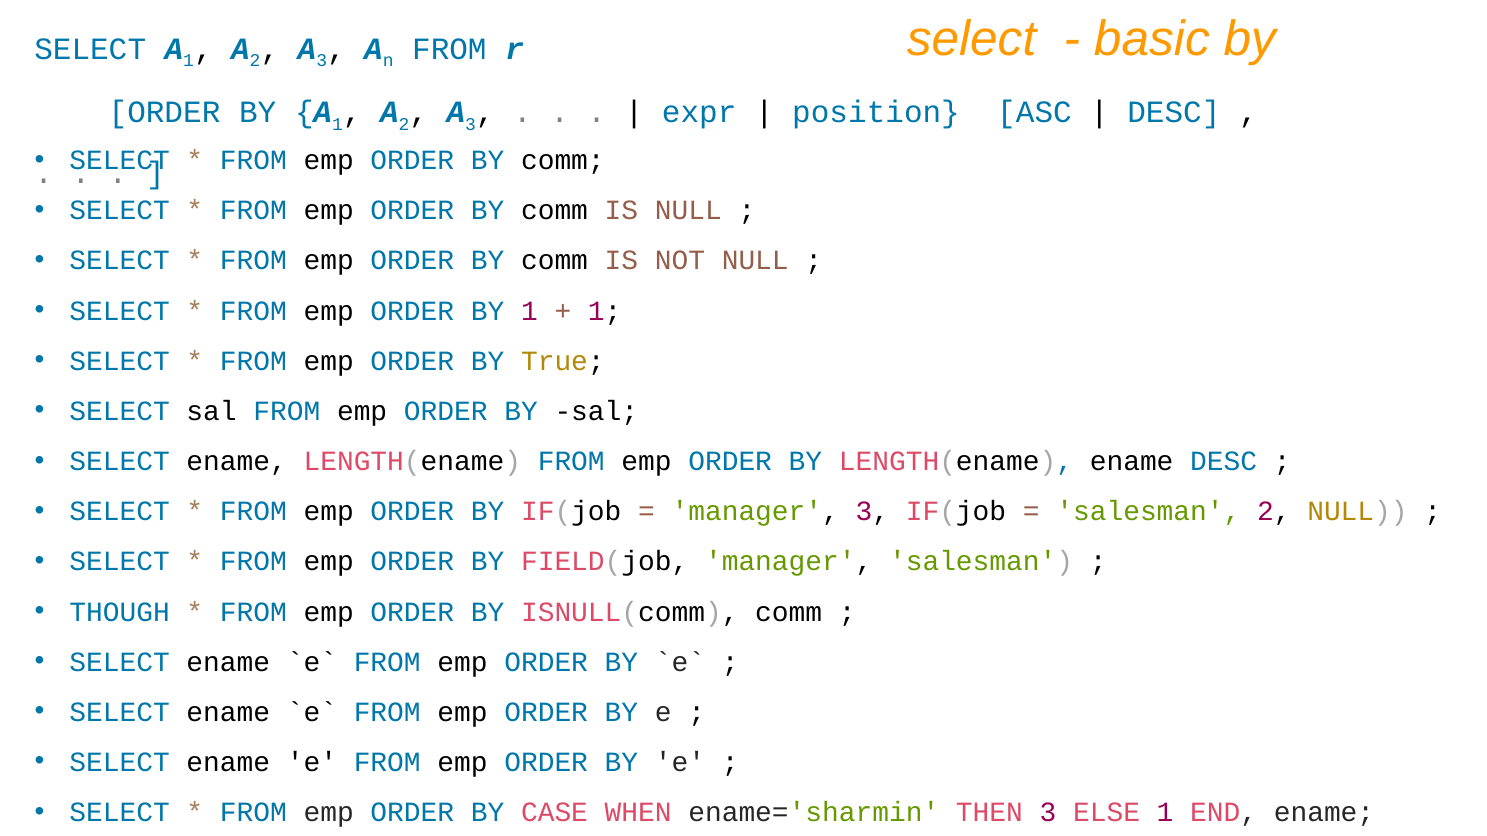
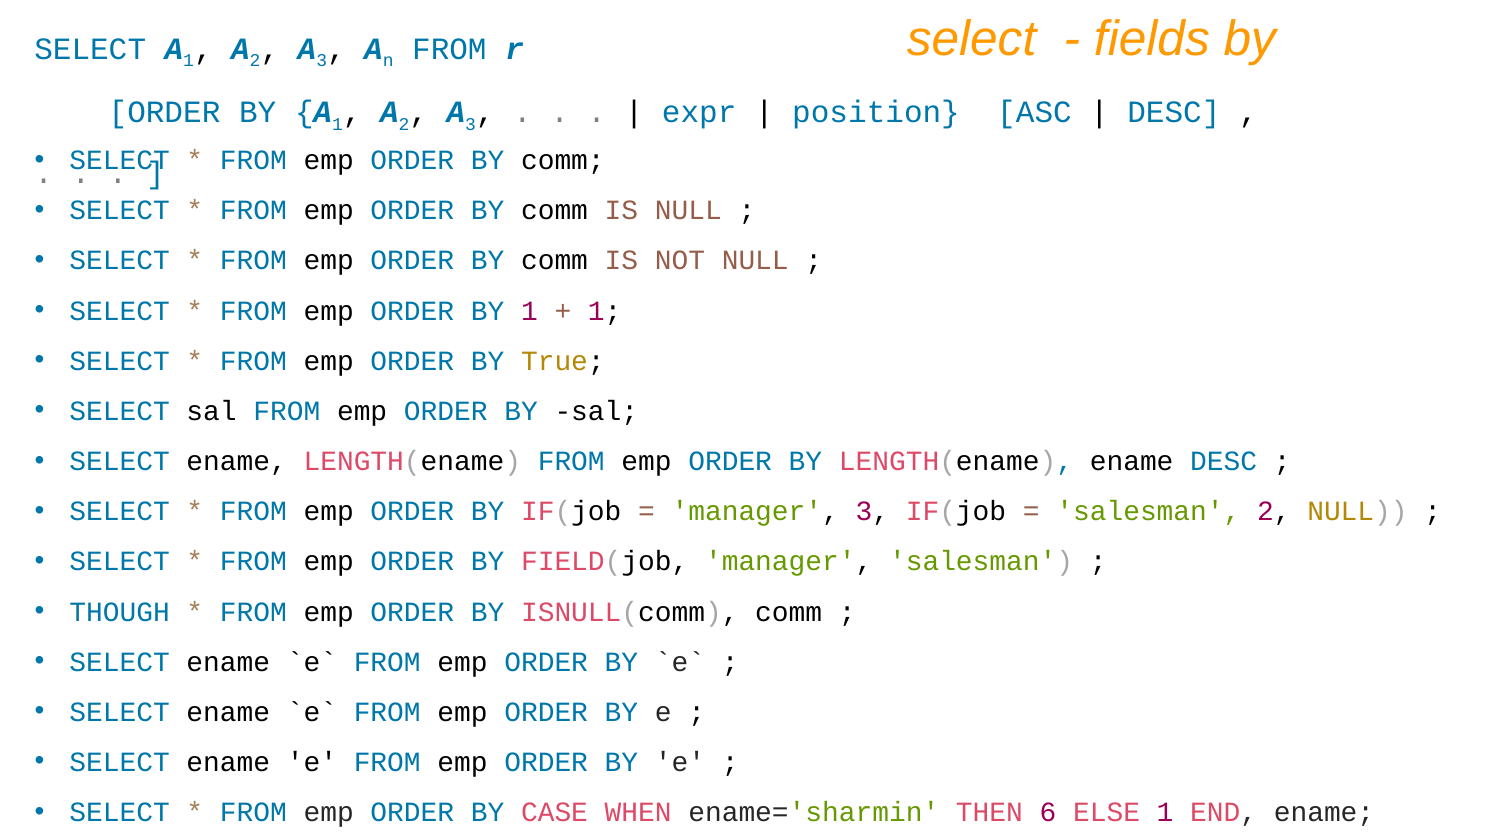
basic: basic -> fields (1152, 39)
THEN 3: 3 -> 6 (1048, 813)
